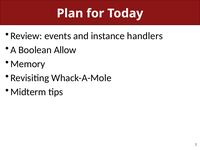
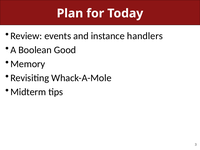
Allow: Allow -> Good (65, 50)
